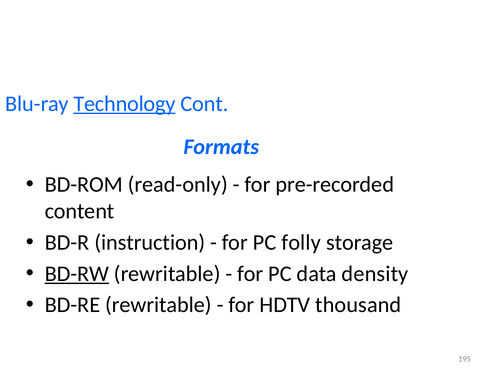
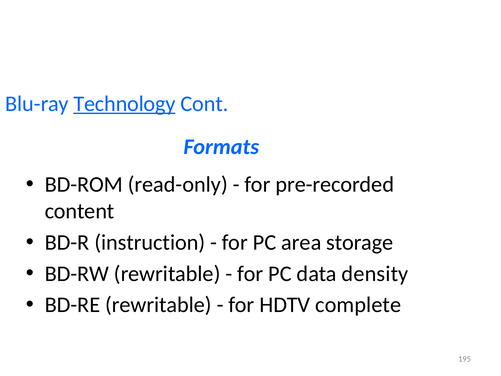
folly: folly -> area (301, 242)
BD-RW underline: present -> none (77, 274)
thousand: thousand -> complete (358, 305)
